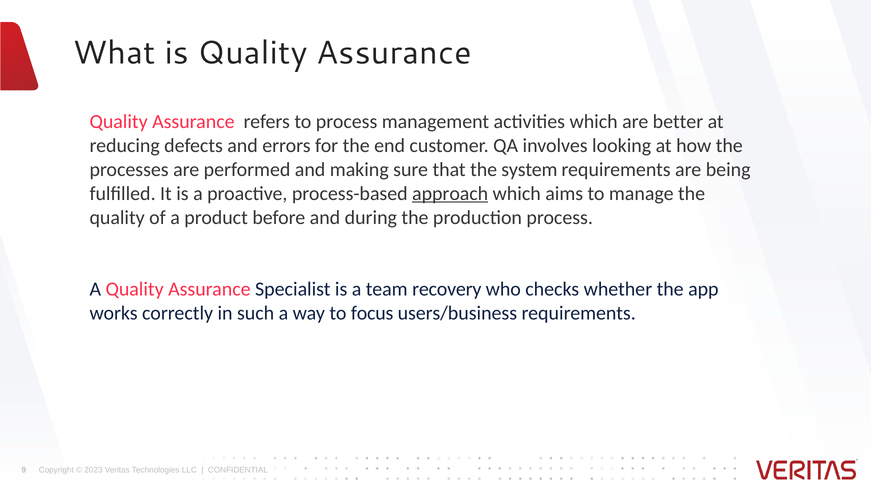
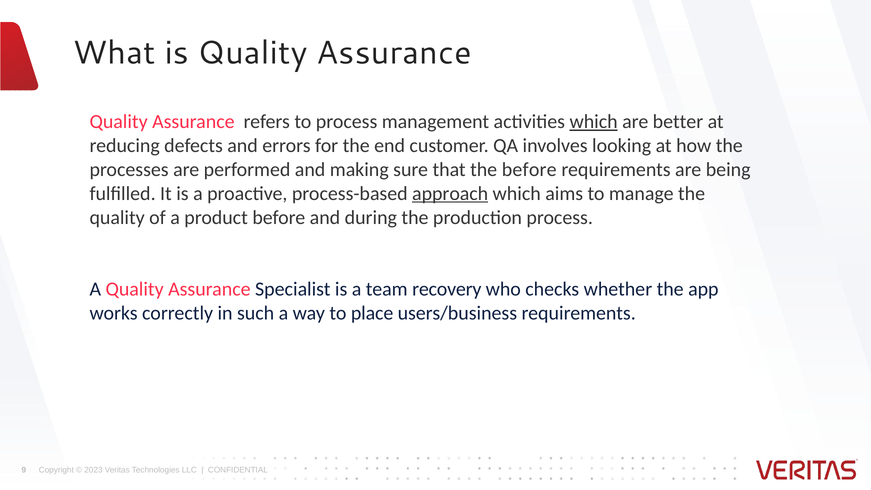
which underline: none -> present (594, 122)
the system: system -> before (529, 170)
focus: focus -> place (372, 313)
